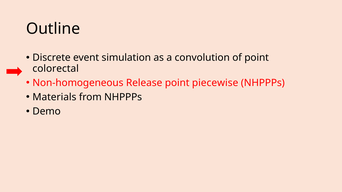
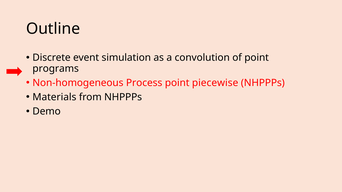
colorectal: colorectal -> programs (56, 69)
Release: Release -> Process (144, 83)
